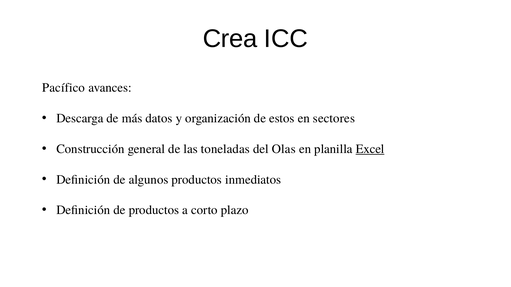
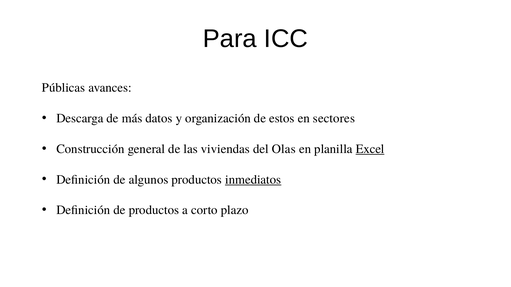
Crea: Crea -> Para (230, 39)
Pacífico: Pacífico -> Públicas (64, 88)
toneladas: toneladas -> viviendas (225, 149)
inmediatos underline: none -> present (253, 180)
